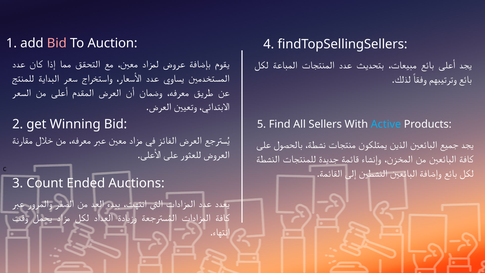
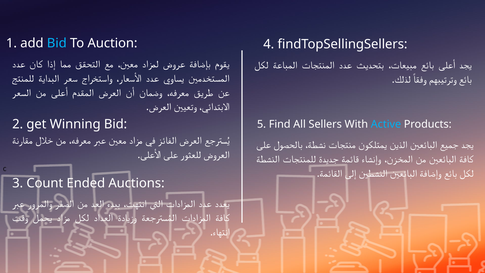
Bid colour: pink -> light blue (57, 43)
